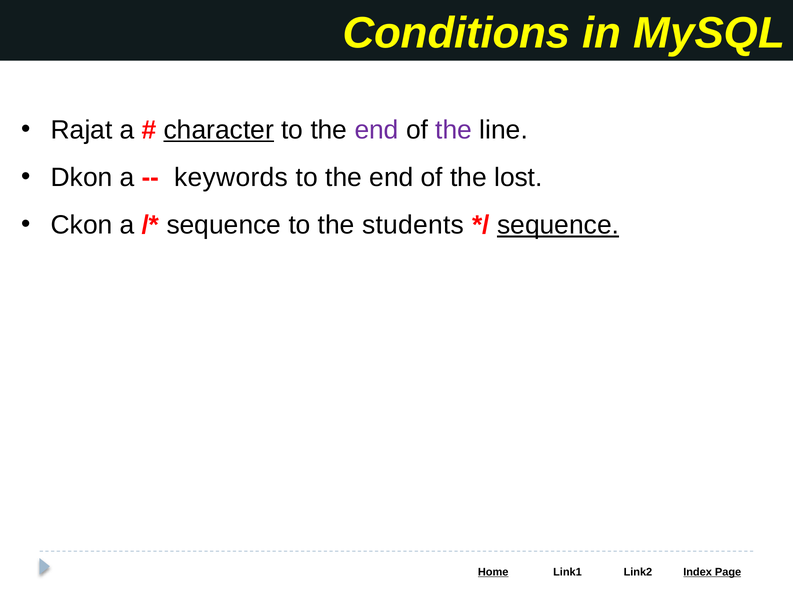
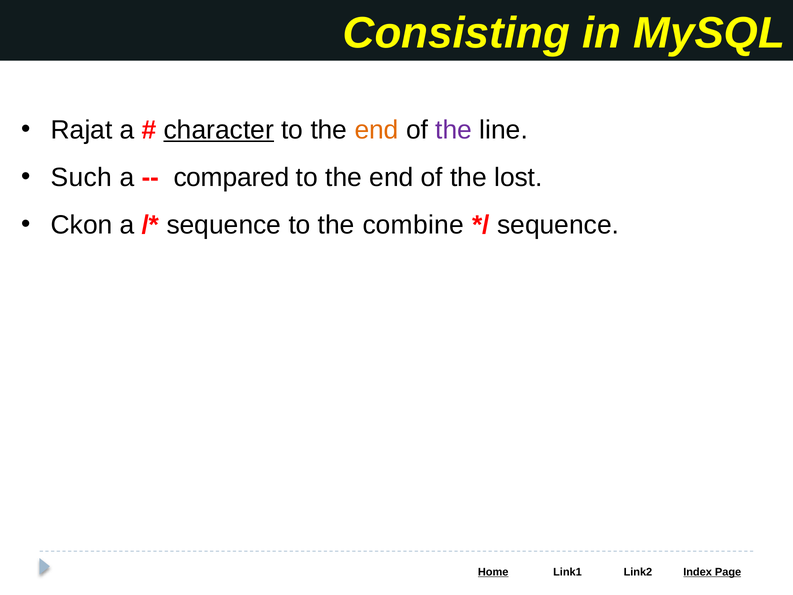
Conditions: Conditions -> Consisting (456, 33)
end colour: purple -> orange (377, 130)
Dkon: Dkon -> Such (81, 177)
keywords: keywords -> compared (231, 177)
students: students -> combine (413, 225)
sequence underline: present -> none (558, 225)
